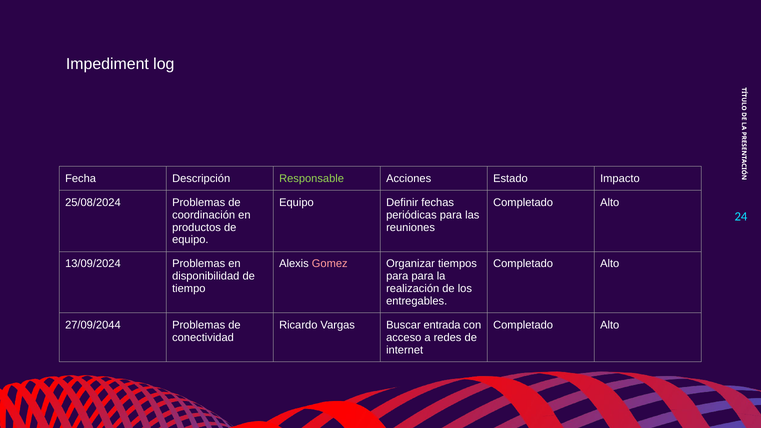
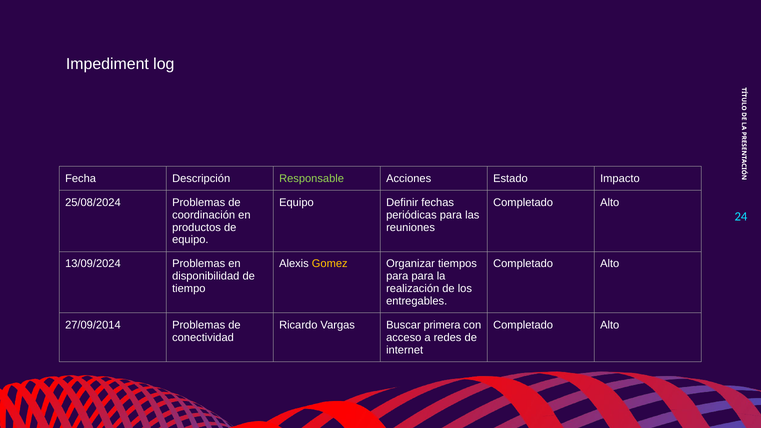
Gomez colour: pink -> yellow (330, 264)
27/09/2044: 27/09/2044 -> 27/09/2014 (93, 325)
entrada: entrada -> primera (442, 325)
